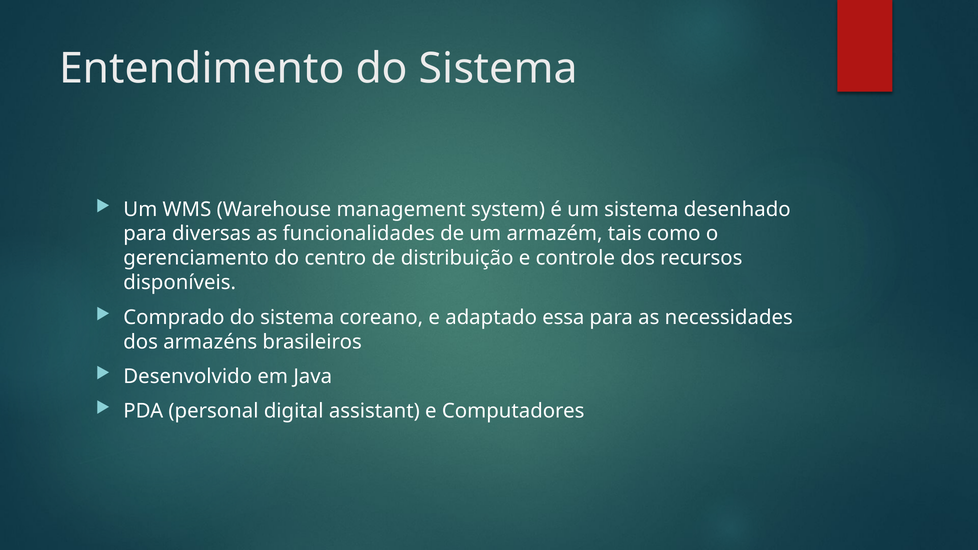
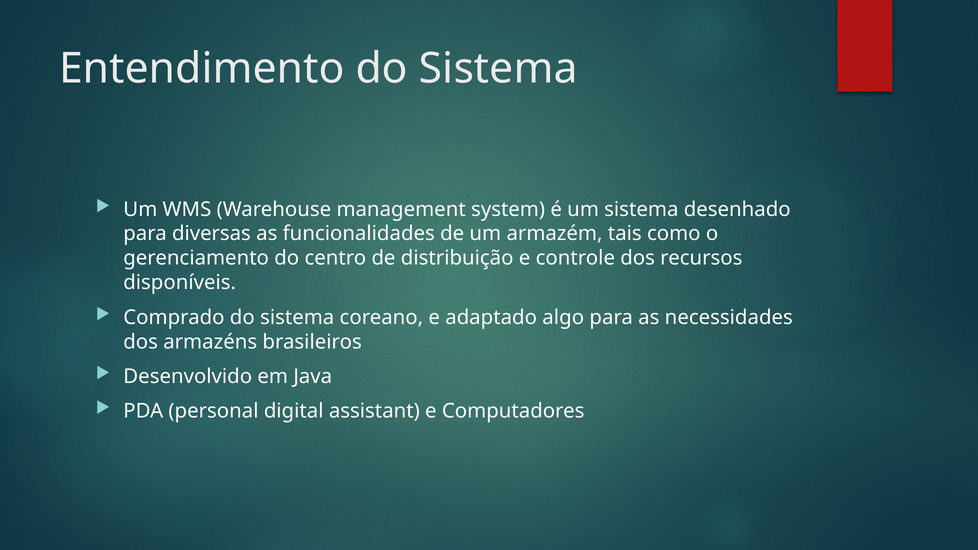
essa: essa -> algo (563, 317)
